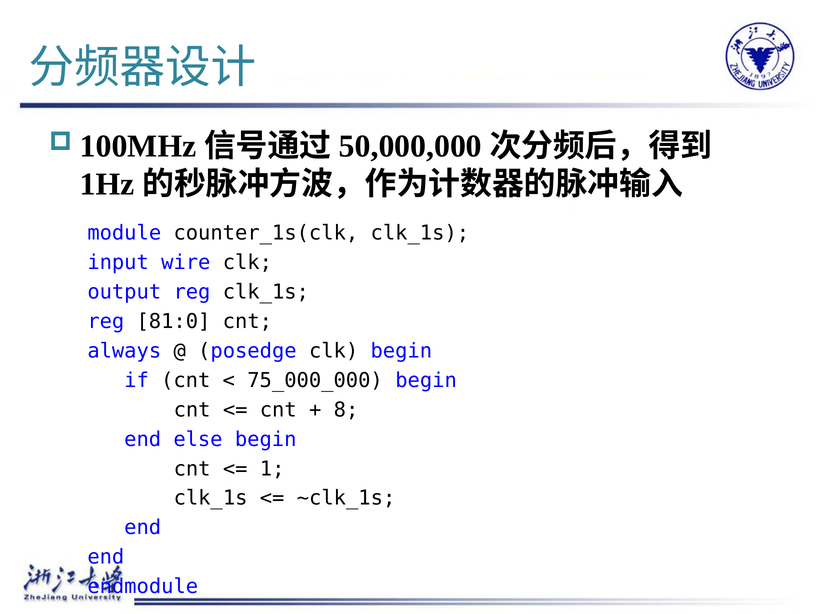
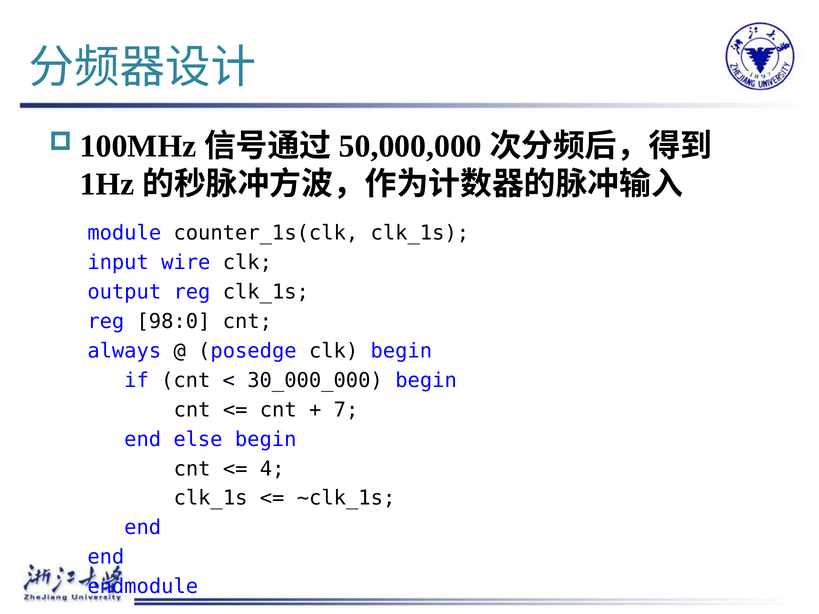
81:0: 81:0 -> 98:0 (173, 322)
75_000_000: 75_000_000 -> 30_000_000 (315, 381)
8: 8 -> 7 (346, 410)
1: 1 -> 4 (272, 469)
